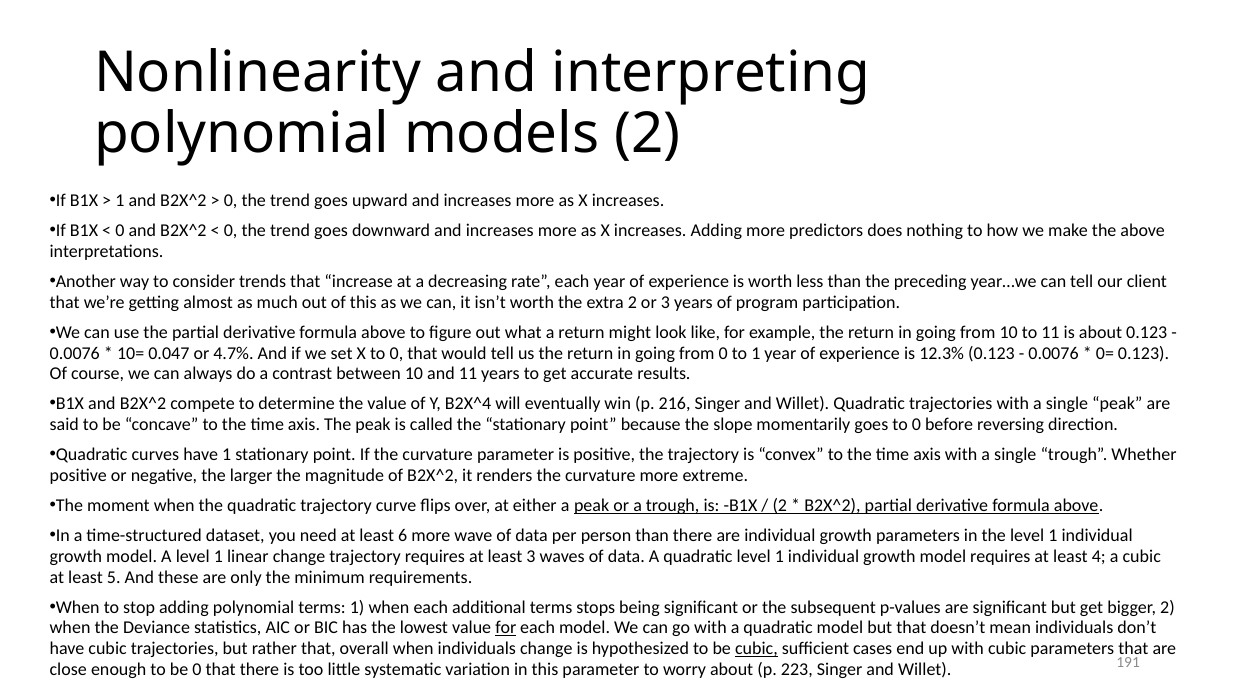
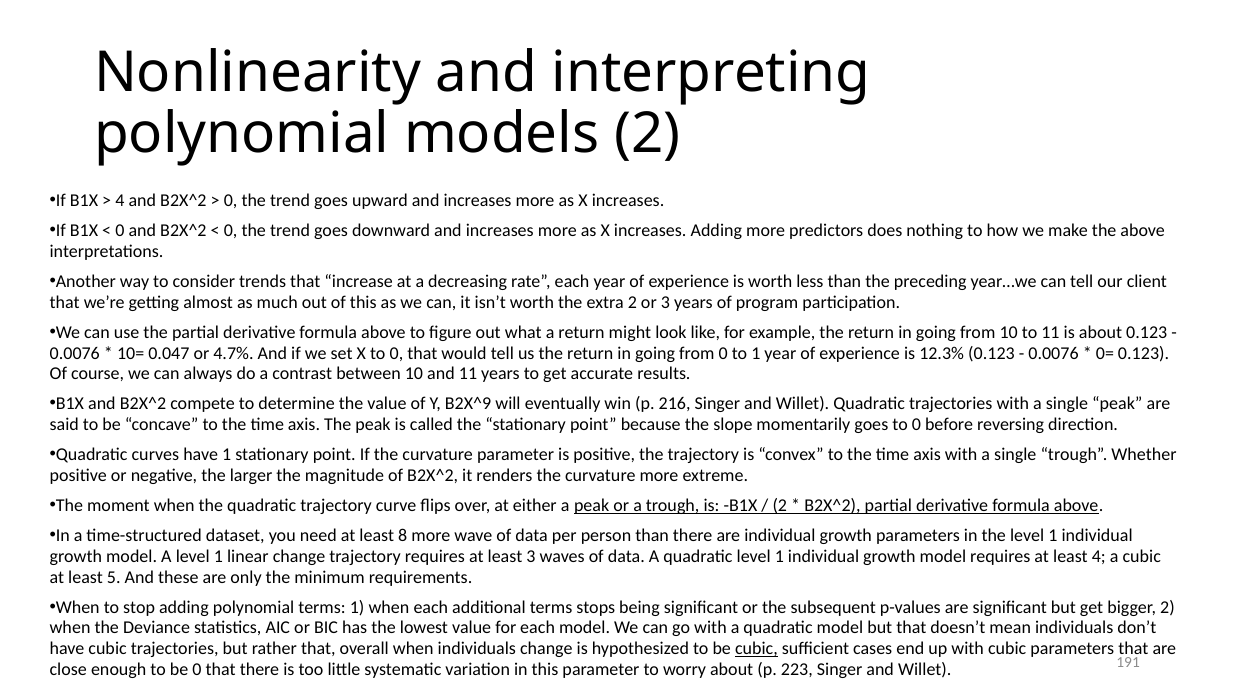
1: 1 -> 4 (120, 201)
B2X^4: B2X^4 -> B2X^9 (468, 404)
6: 6 -> 8 (403, 536)
for underline: present -> none (506, 628)
